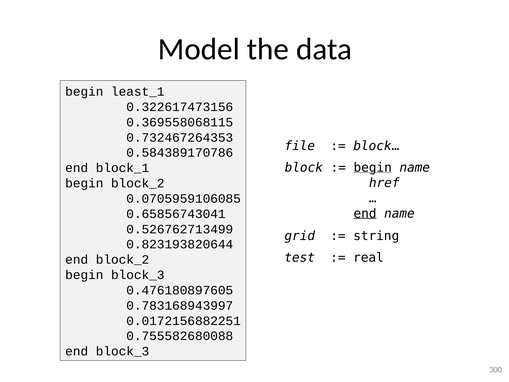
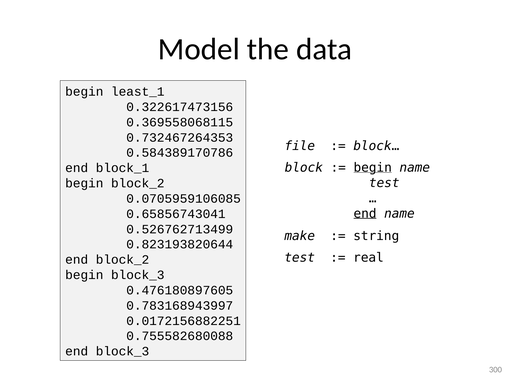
href: href -> test (384, 183)
grid: grid -> make (300, 236)
